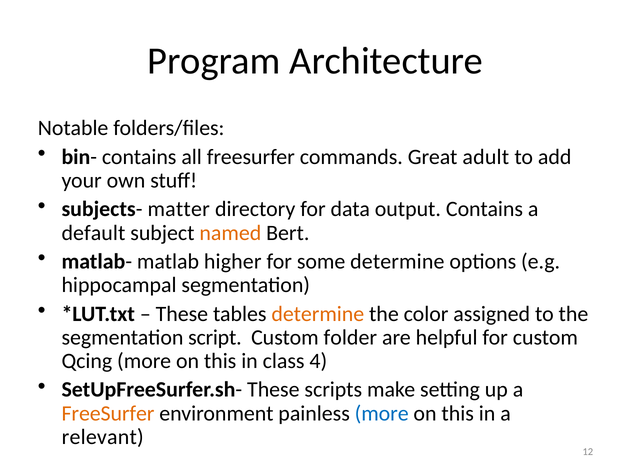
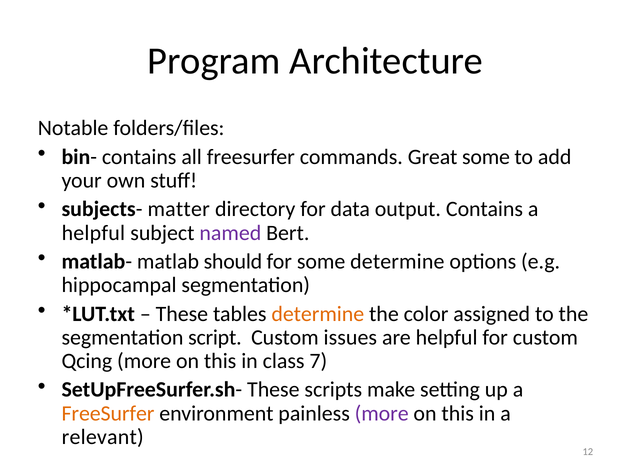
Great adult: adult -> some (486, 157)
default: default -> helpful (93, 233)
named colour: orange -> purple (230, 233)
higher: higher -> should (233, 262)
folder: folder -> issues (350, 338)
4: 4 -> 7 (318, 361)
more colour: blue -> purple (382, 414)
